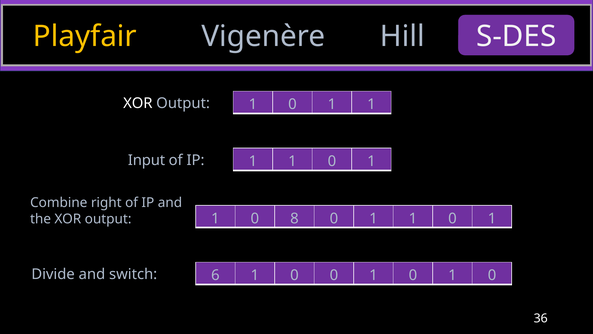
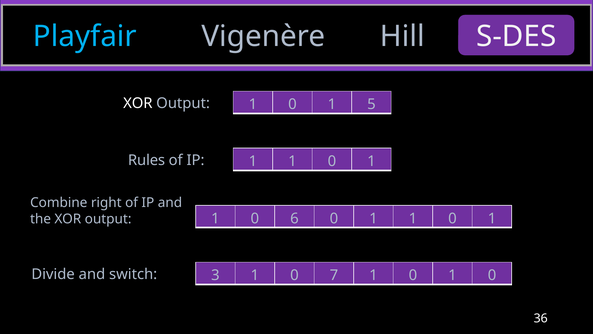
Playfair colour: yellow -> light blue (85, 36)
1 0 1 1: 1 -> 5 (371, 104)
Input: Input -> Rules (147, 160)
8: 8 -> 6 (294, 218)
6: 6 -> 3 (215, 275)
0 0: 0 -> 7 (334, 275)
